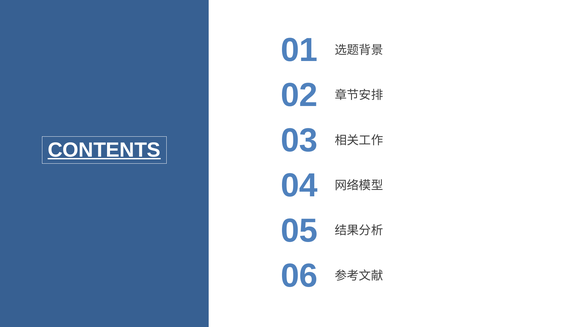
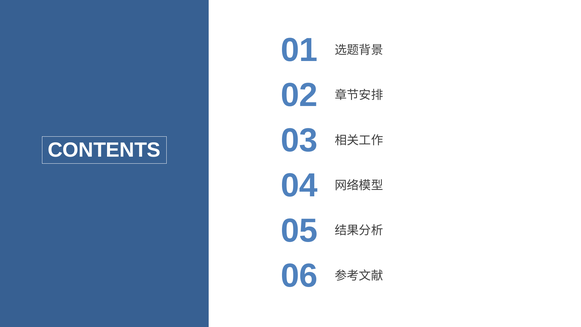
CONTENTS underline: present -> none (104, 150)
